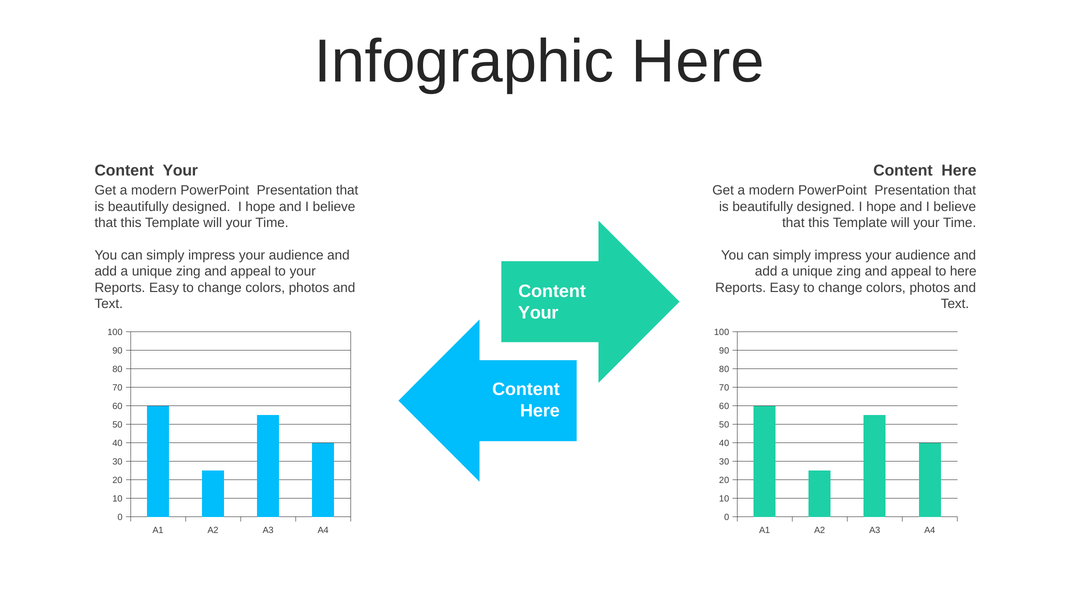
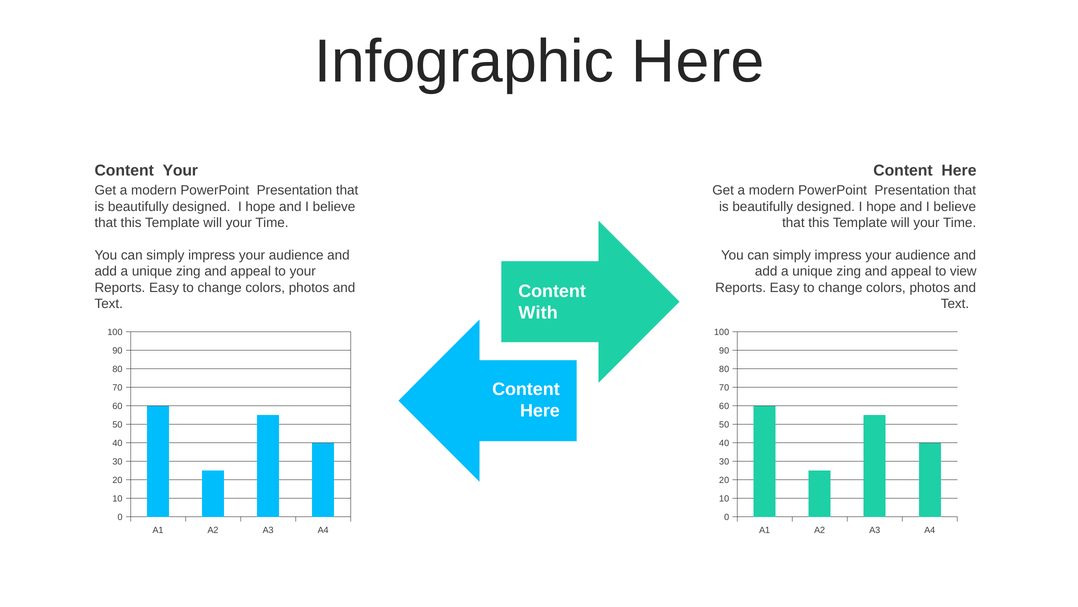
to here: here -> view (963, 271)
Your: Your -> With (538, 313)
